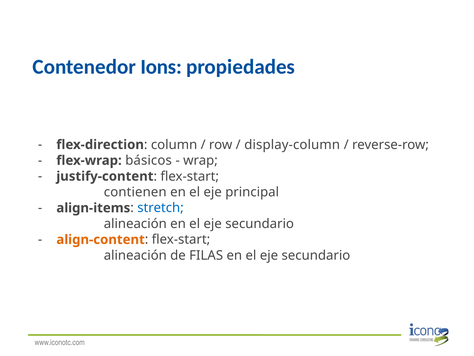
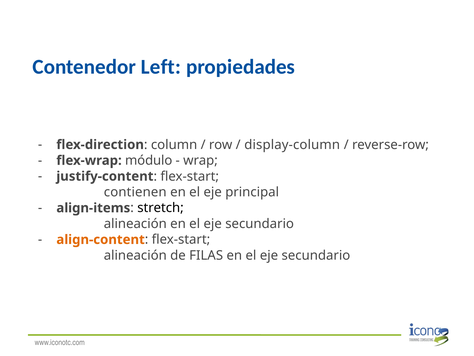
Ions: Ions -> Left (161, 67)
básicos: básicos -> módulo (149, 160)
stretch colour: blue -> black (160, 208)
